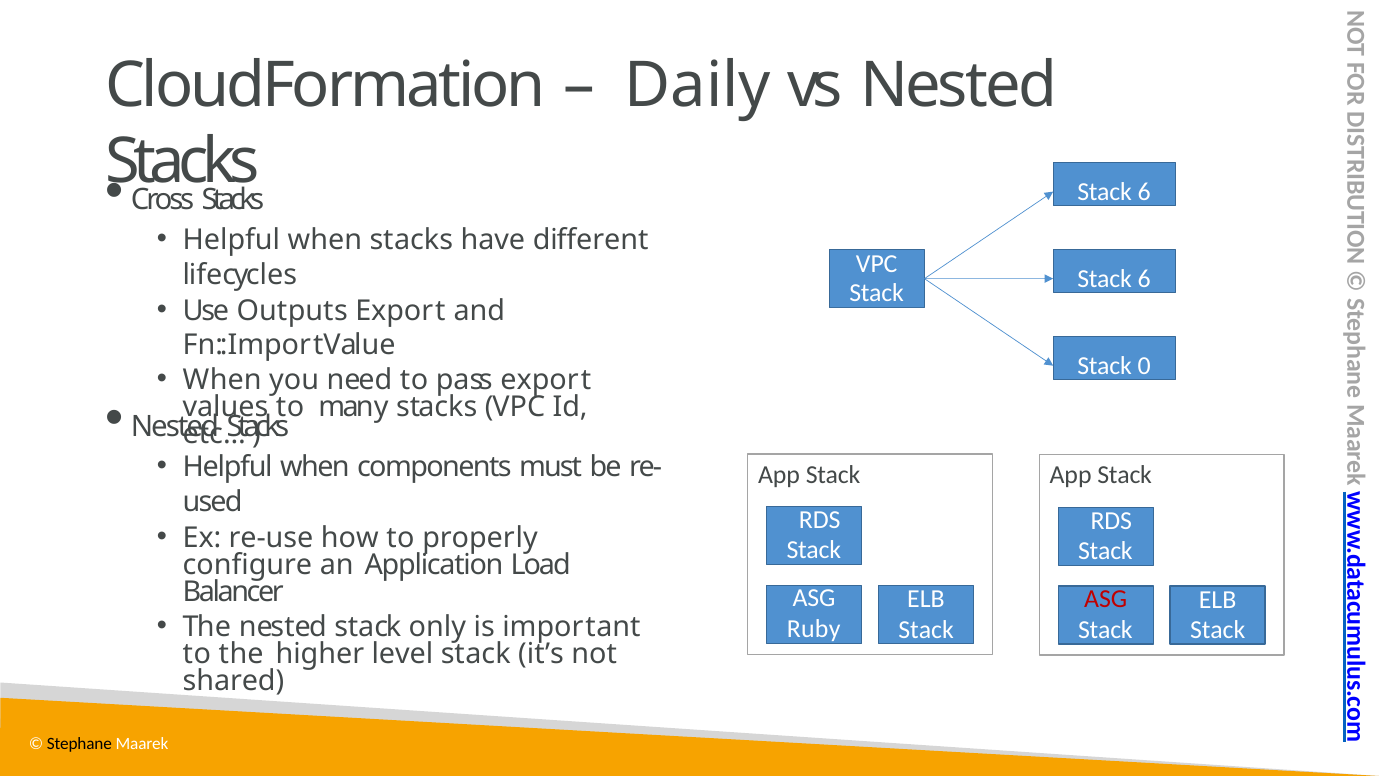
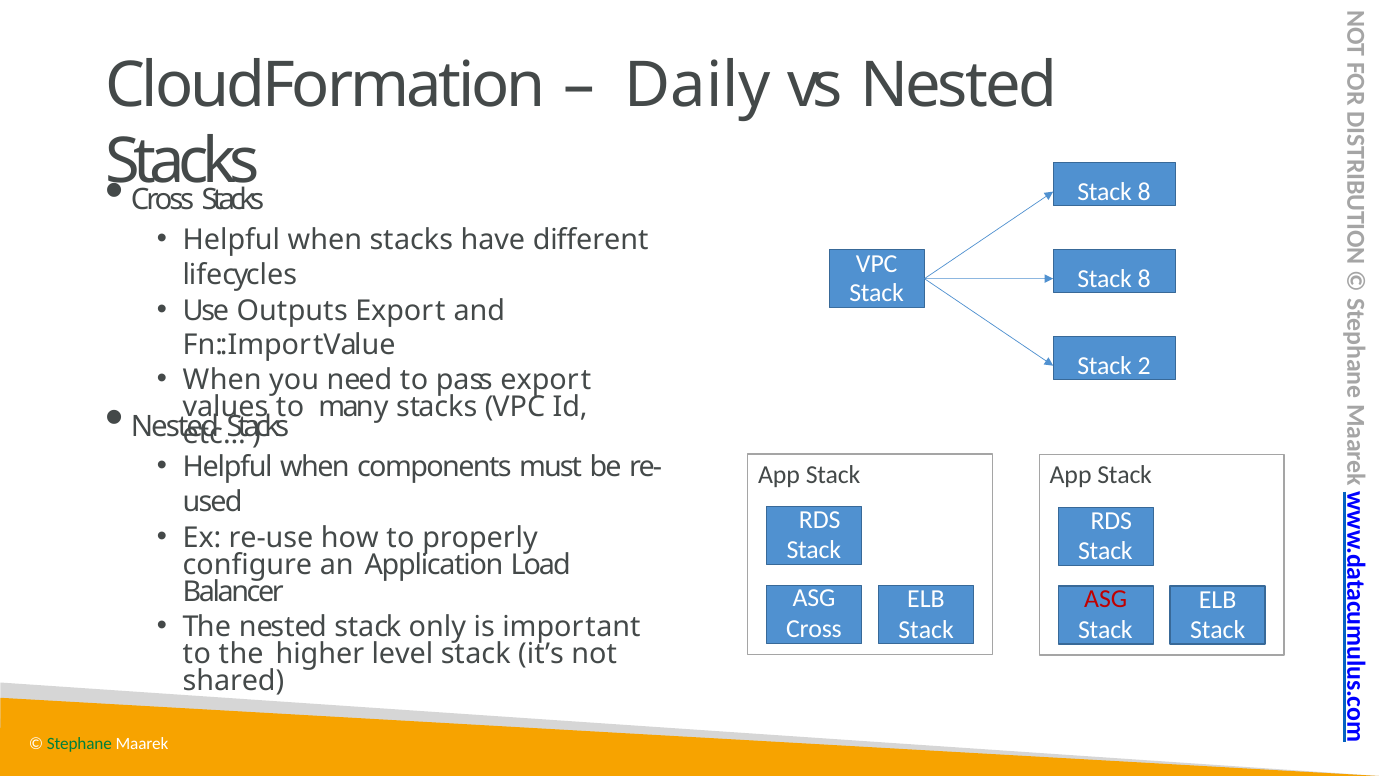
6: 6 -> 8 (1144, 192)
6: 6 -> 8 (1144, 279)
0: 0 -> 2 (1144, 366)
Ruby: Ruby -> Cross (814, 629)
Stephane colour: black -> green (79, 744)
